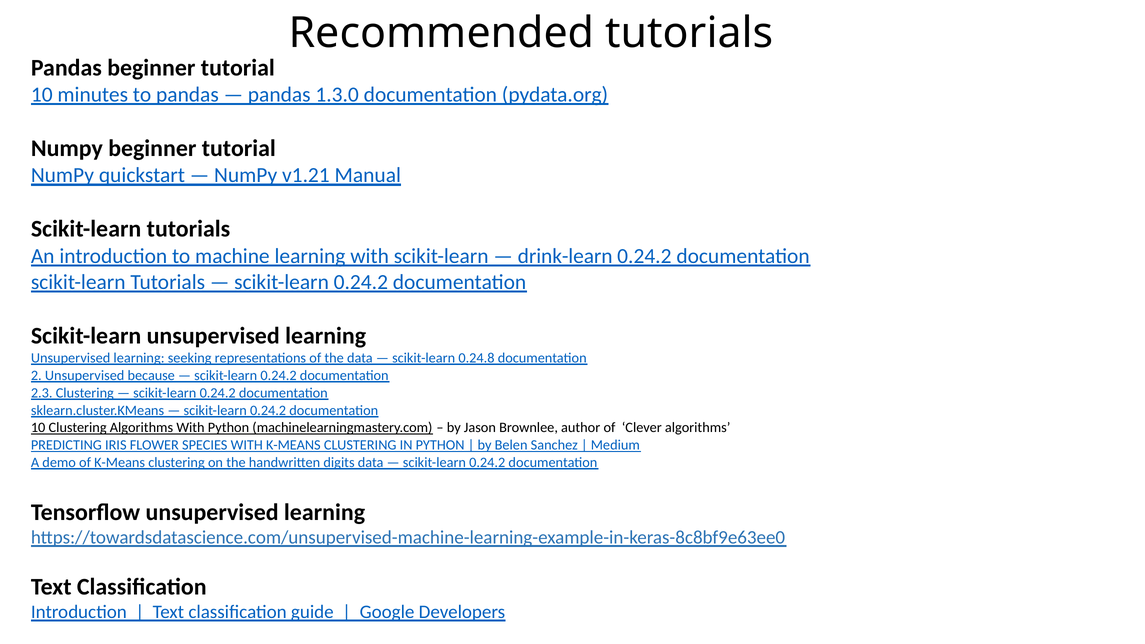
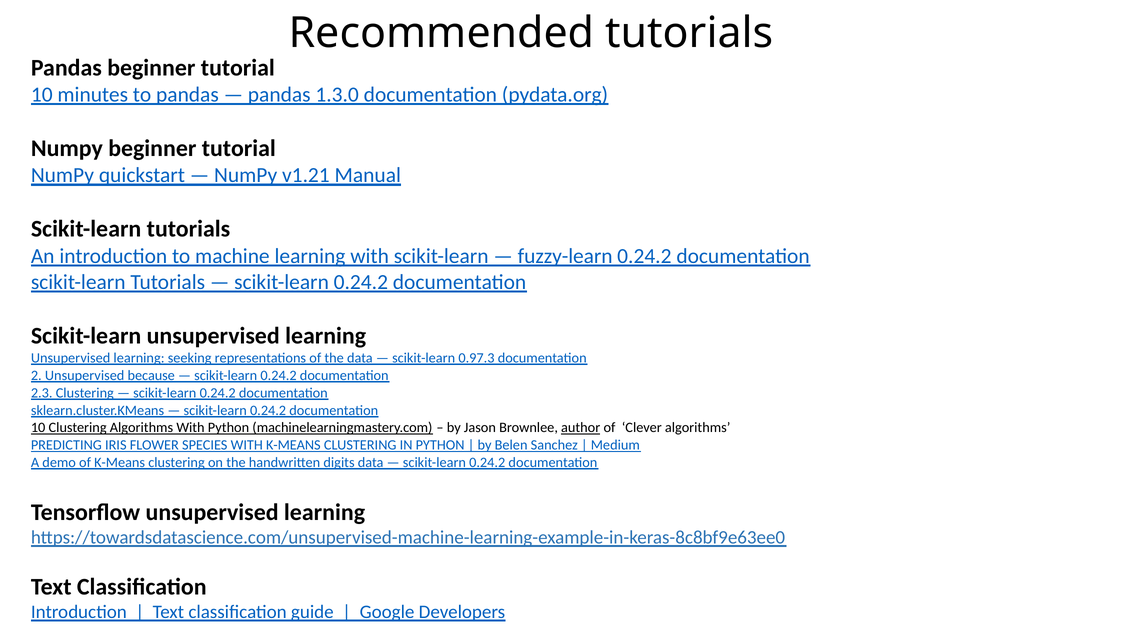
drink-learn: drink-learn -> fuzzy-learn (565, 256)
0.24.8: 0.24.8 -> 0.97.3 (476, 358)
author underline: none -> present (581, 428)
